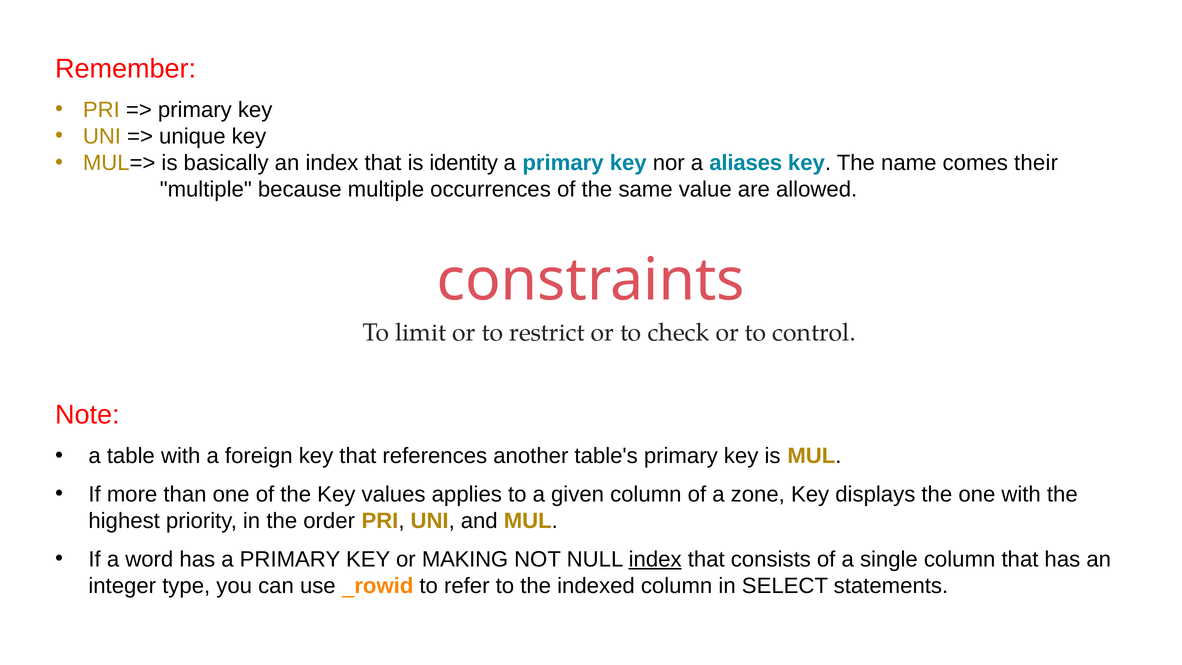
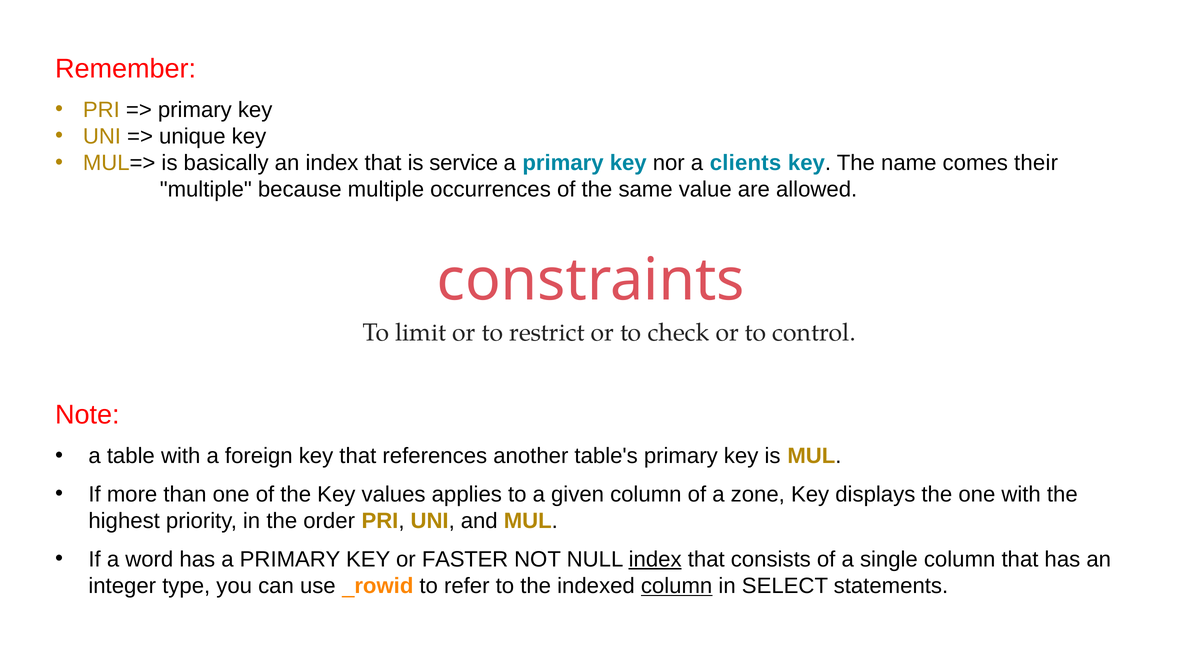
identity: identity -> service (464, 163)
aliases: aliases -> clients (746, 163)
MAKING: MAKING -> FASTER (465, 559)
column underline: none -> present (677, 586)
